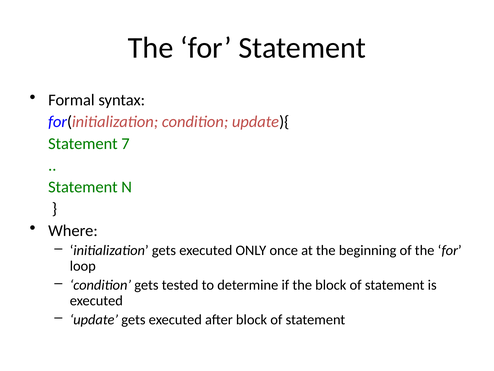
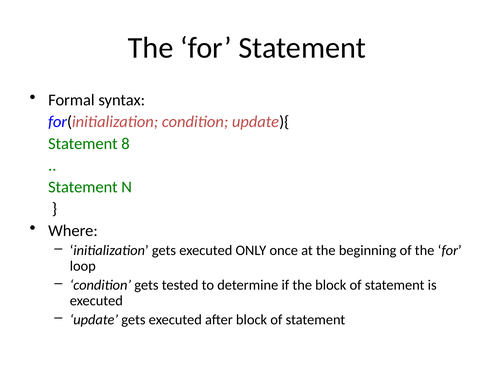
7: 7 -> 8 (125, 143)
